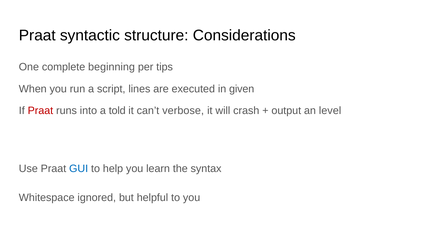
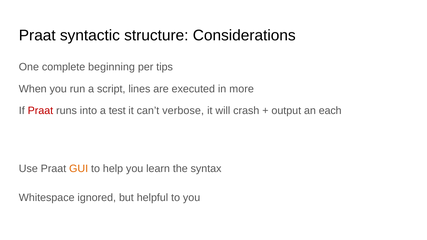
given: given -> more (242, 89)
told: told -> test (117, 111)
level: level -> each (330, 111)
GUI colour: blue -> orange (79, 169)
